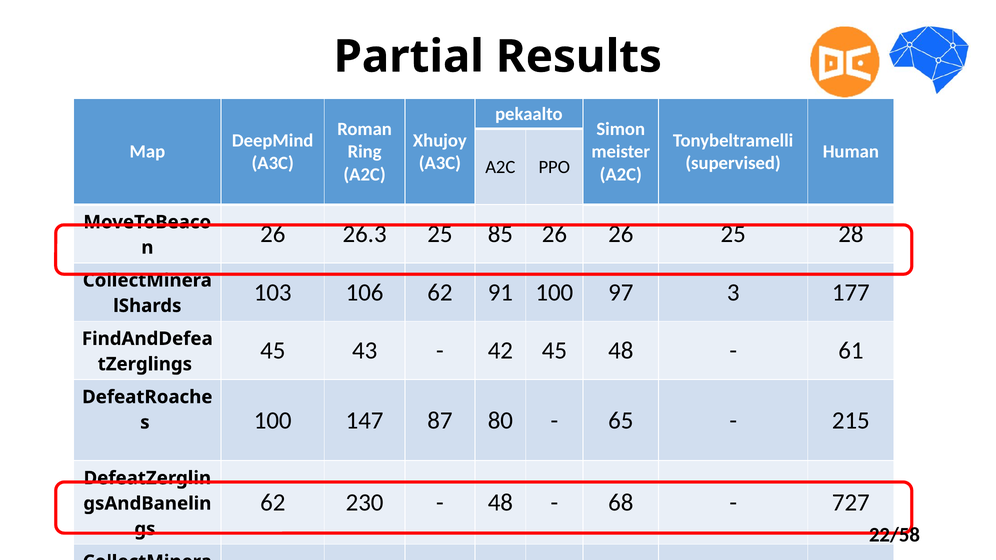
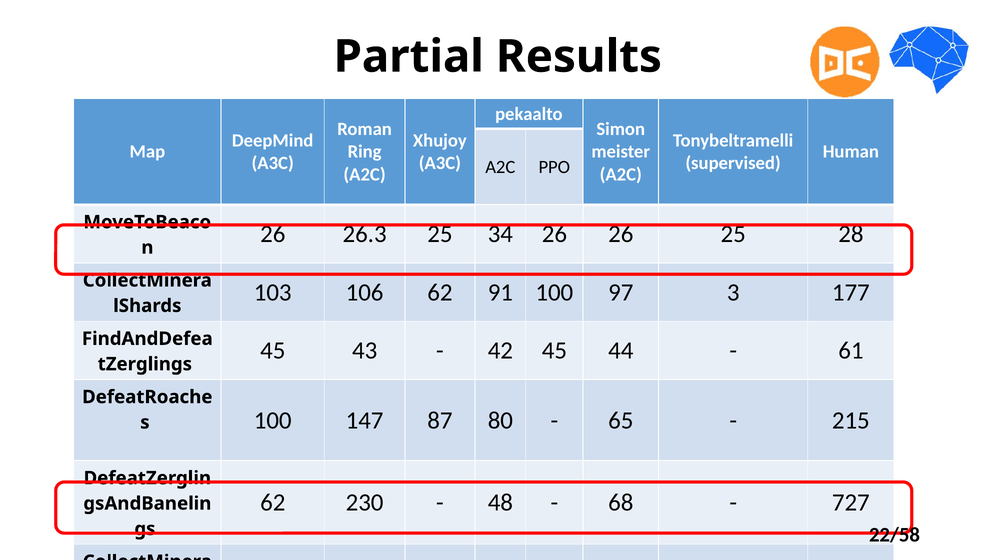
85: 85 -> 34 (500, 234)
45 48: 48 -> 44 (621, 351)
